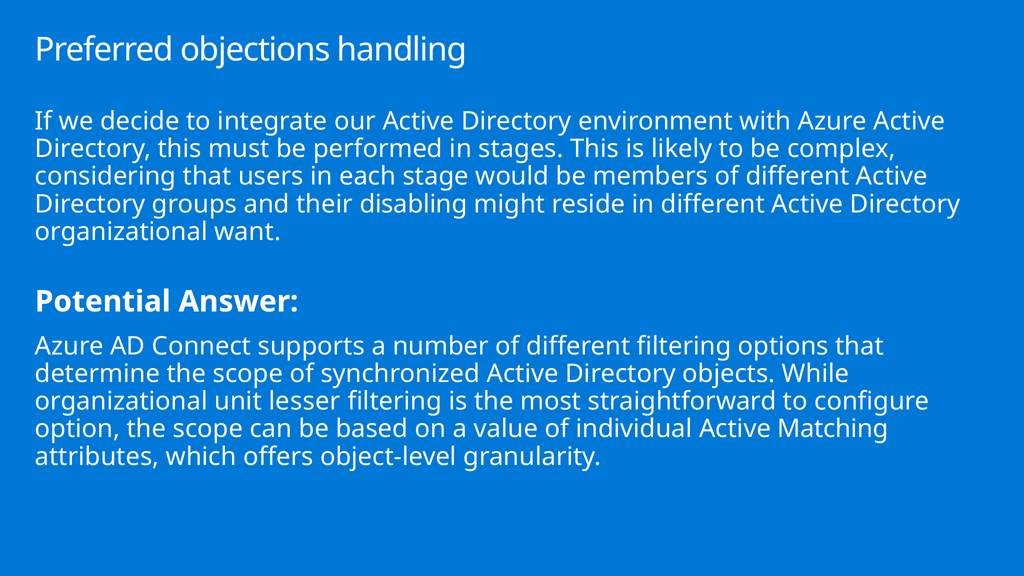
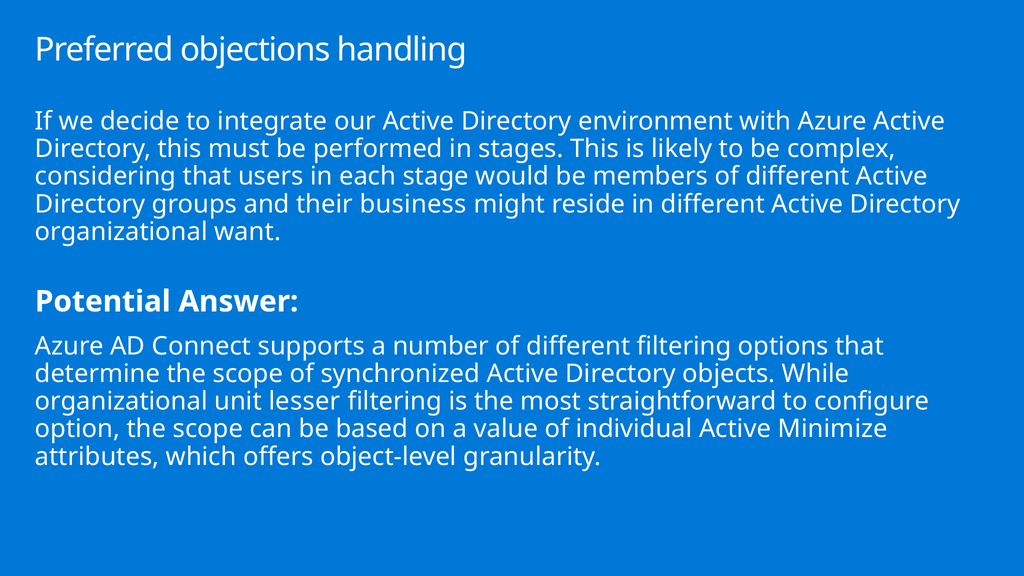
disabling: disabling -> business (413, 204)
Matching: Matching -> Minimize (833, 429)
